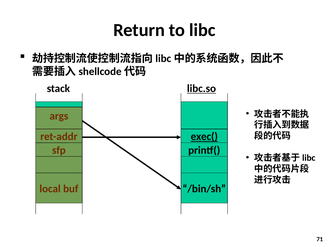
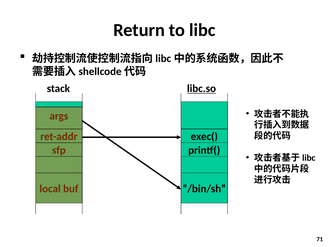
exec( underline: present -> none (204, 136)
